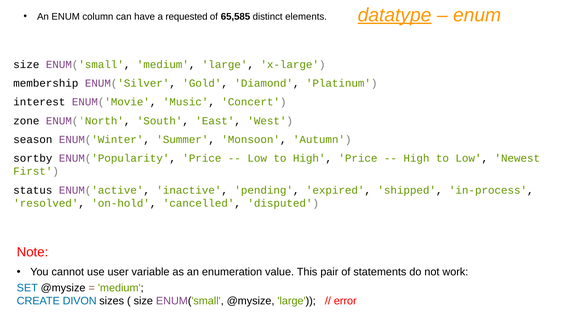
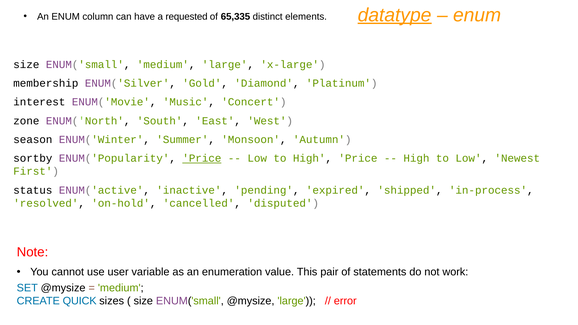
65,585: 65,585 -> 65,335 (235, 17)
Price underline: none -> present (202, 158)
DIVON: DIVON -> QUICK (80, 301)
